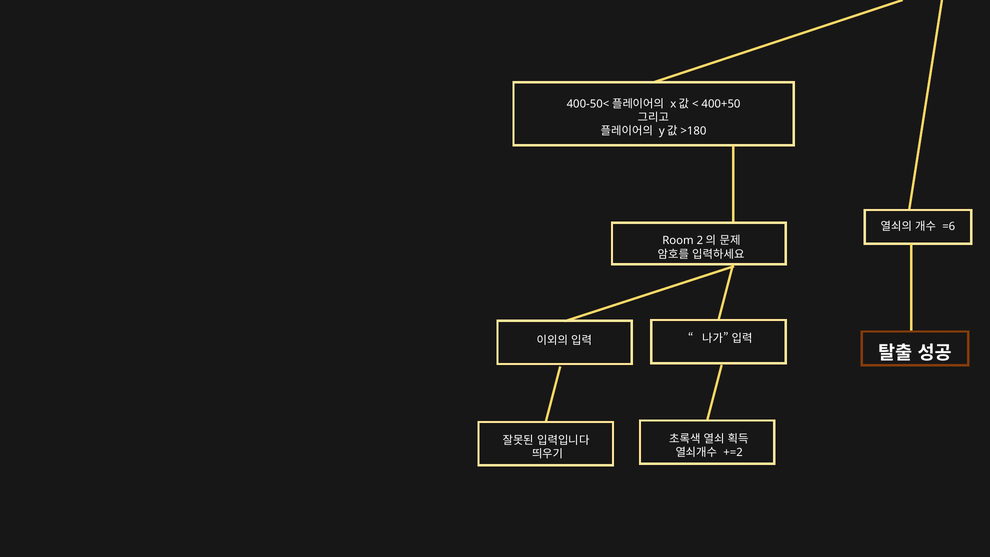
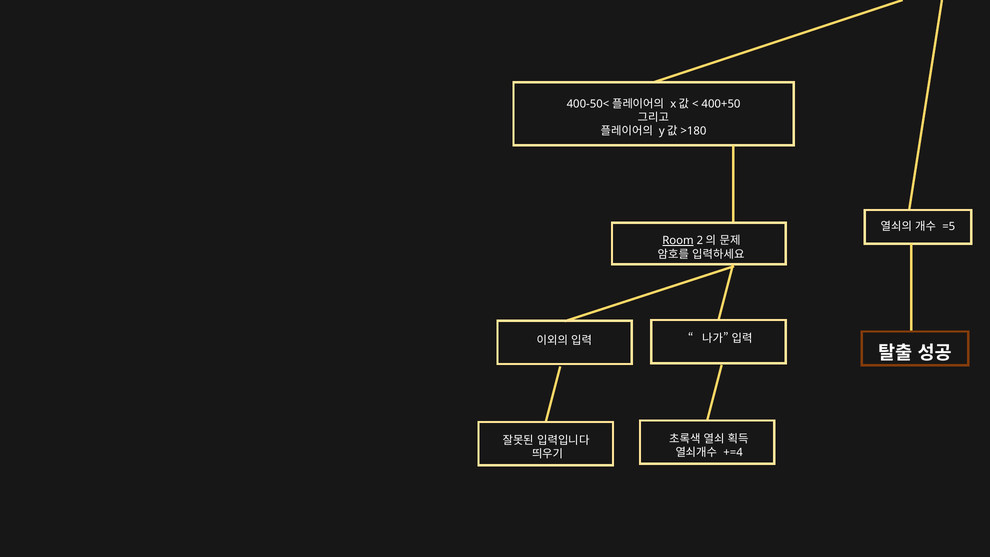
=6: =6 -> =5 (949, 227)
Room underline: none -> present (678, 241)
+=2: +=2 -> +=4 (733, 452)
